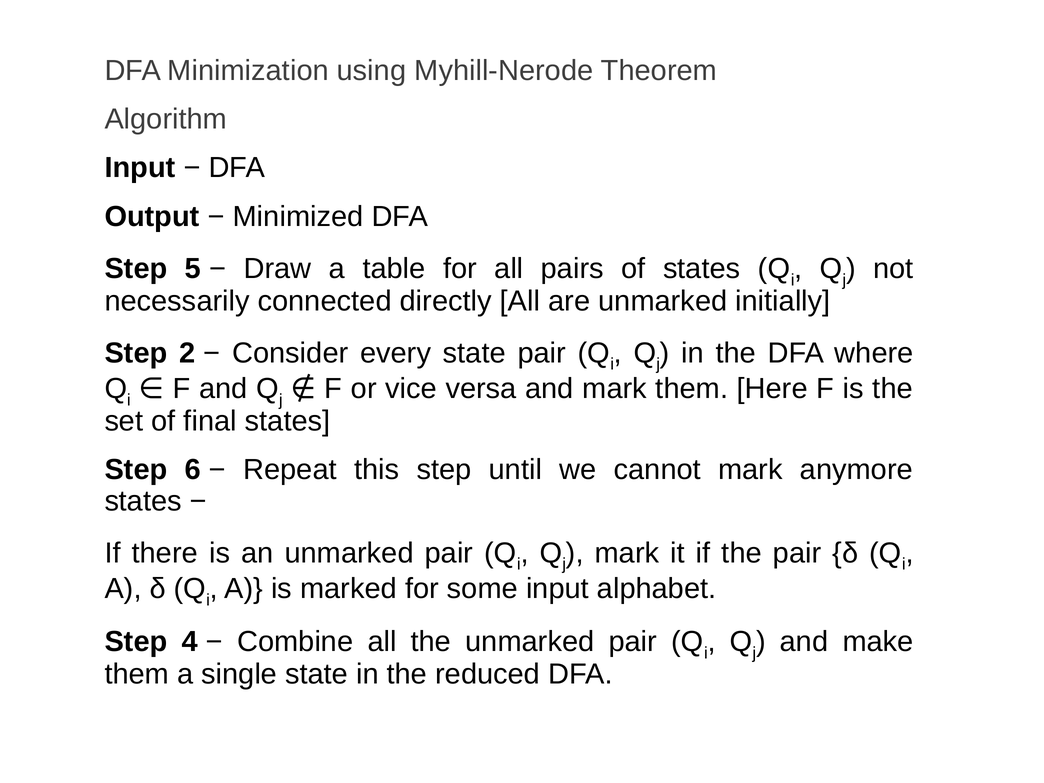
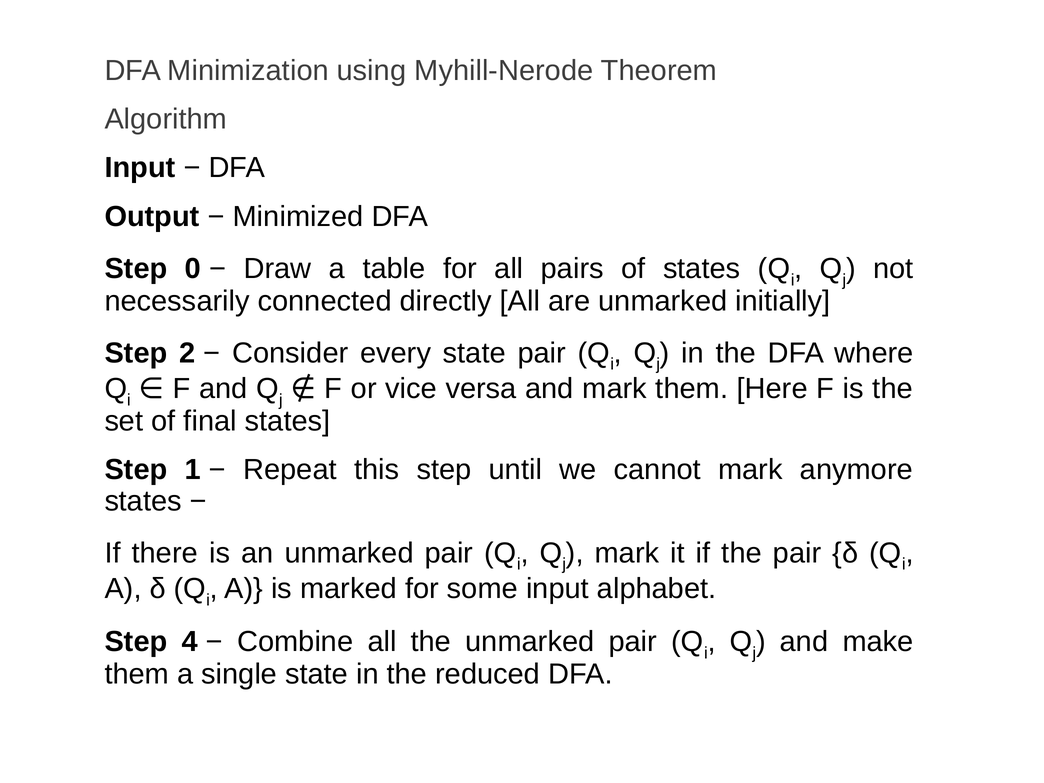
5: 5 -> 0 (193, 269)
6: 6 -> 1 (193, 470)
